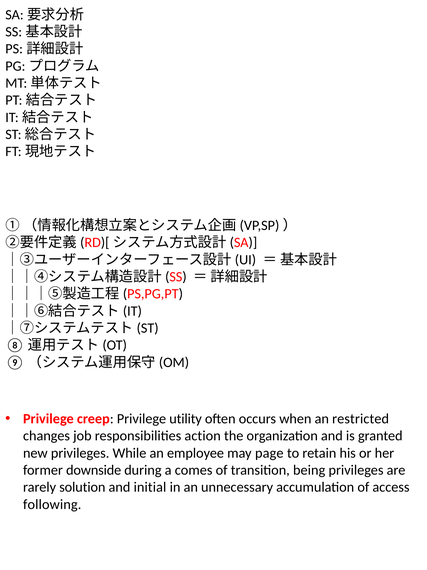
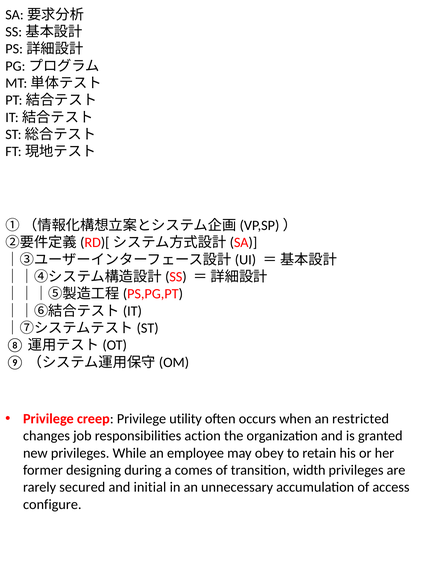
page: page -> obey (269, 452)
downside: downside -> designing (94, 470)
being: being -> width (309, 470)
solution: solution -> secured (82, 487)
following: following -> configure (52, 504)
